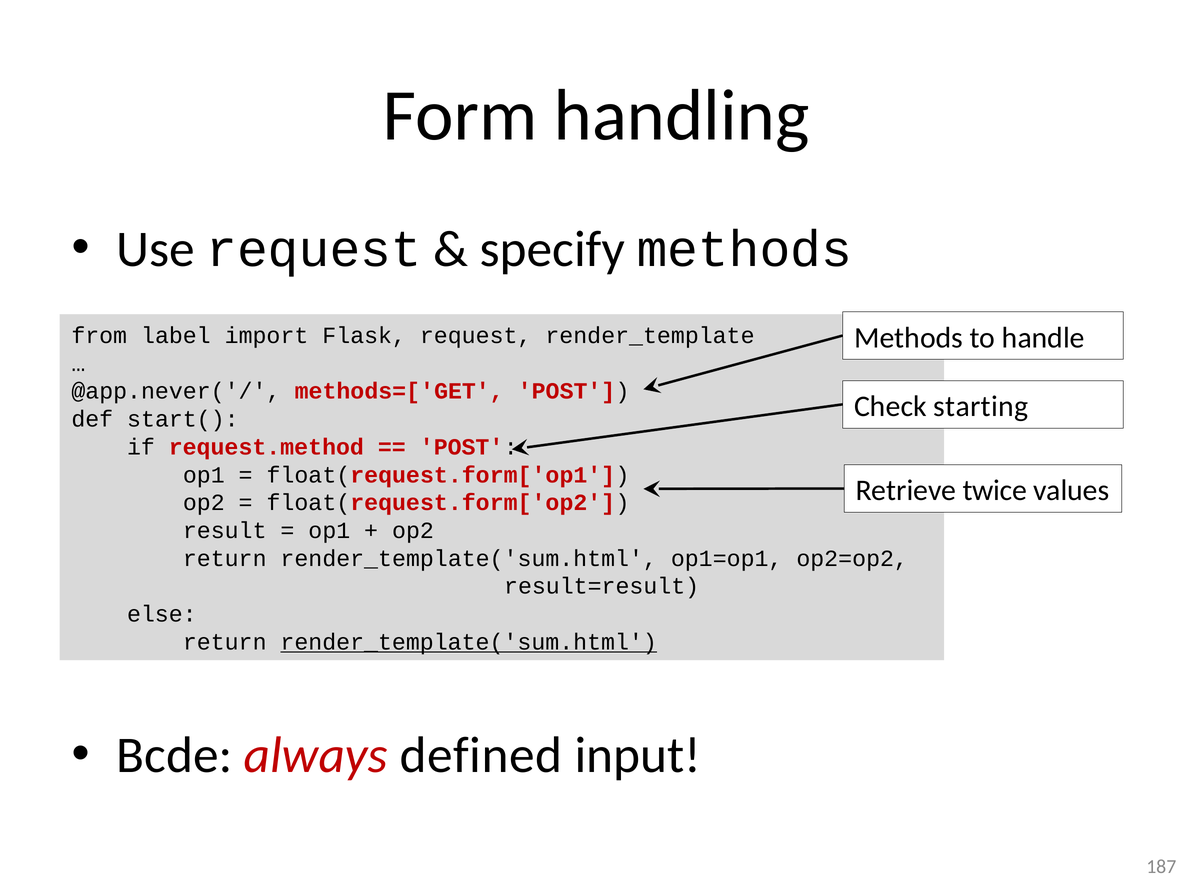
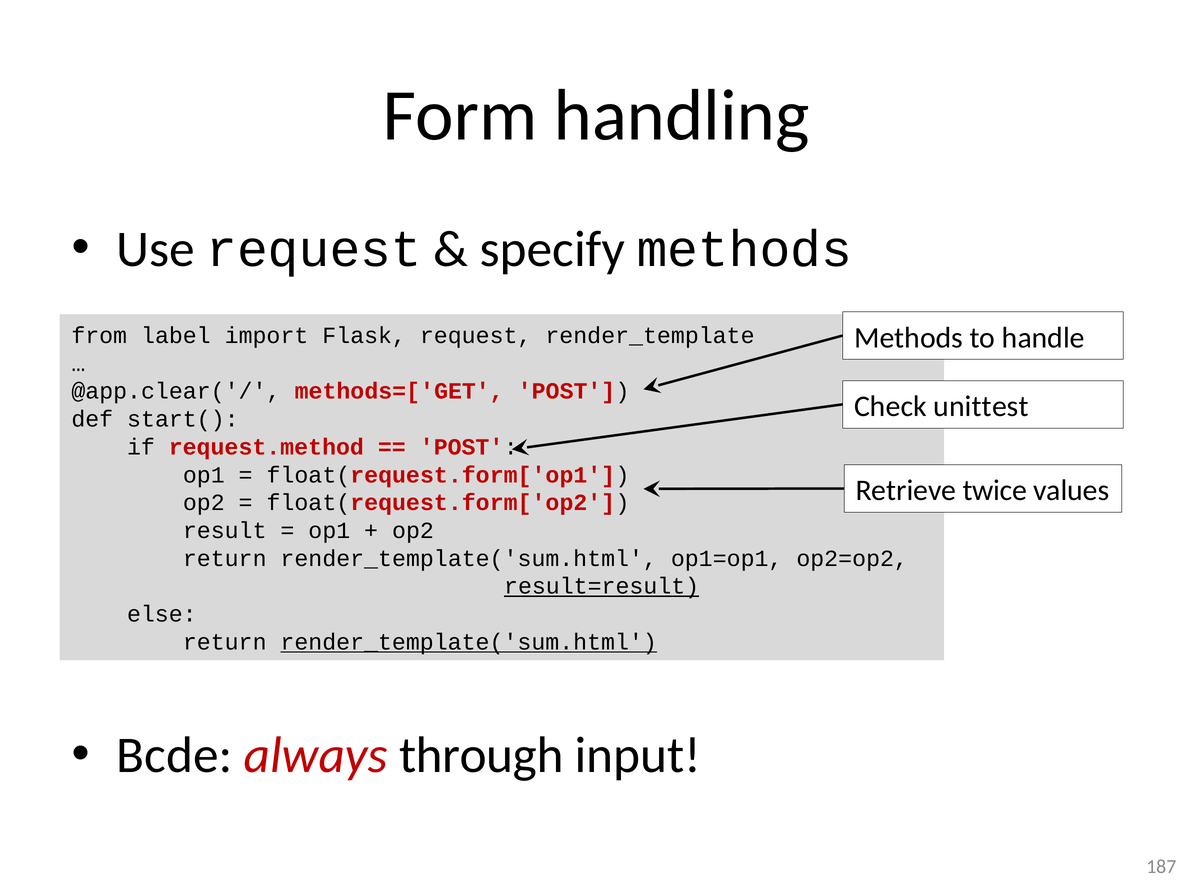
@app.never('/: @app.never('/ -> @app.clear('/ (176, 391)
starting: starting -> unittest (981, 406)
result=result underline: none -> present (602, 586)
defined: defined -> through (481, 755)
